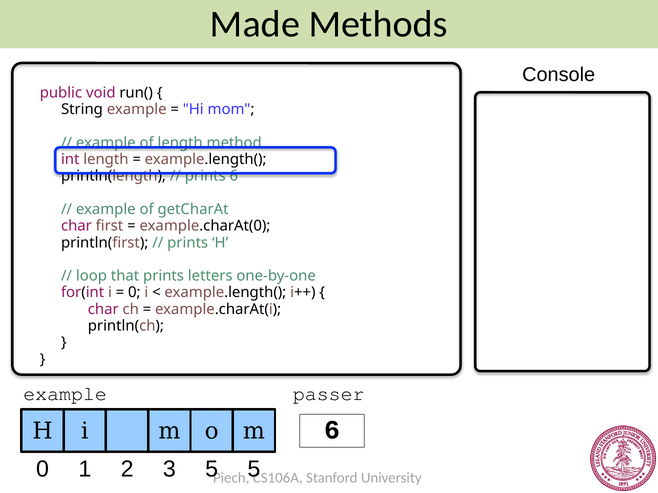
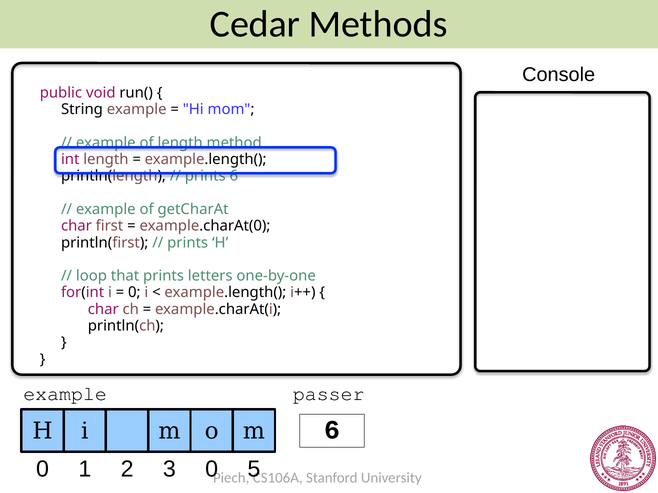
Made: Made -> Cedar (255, 24)
3 5: 5 -> 0 (212, 470)
